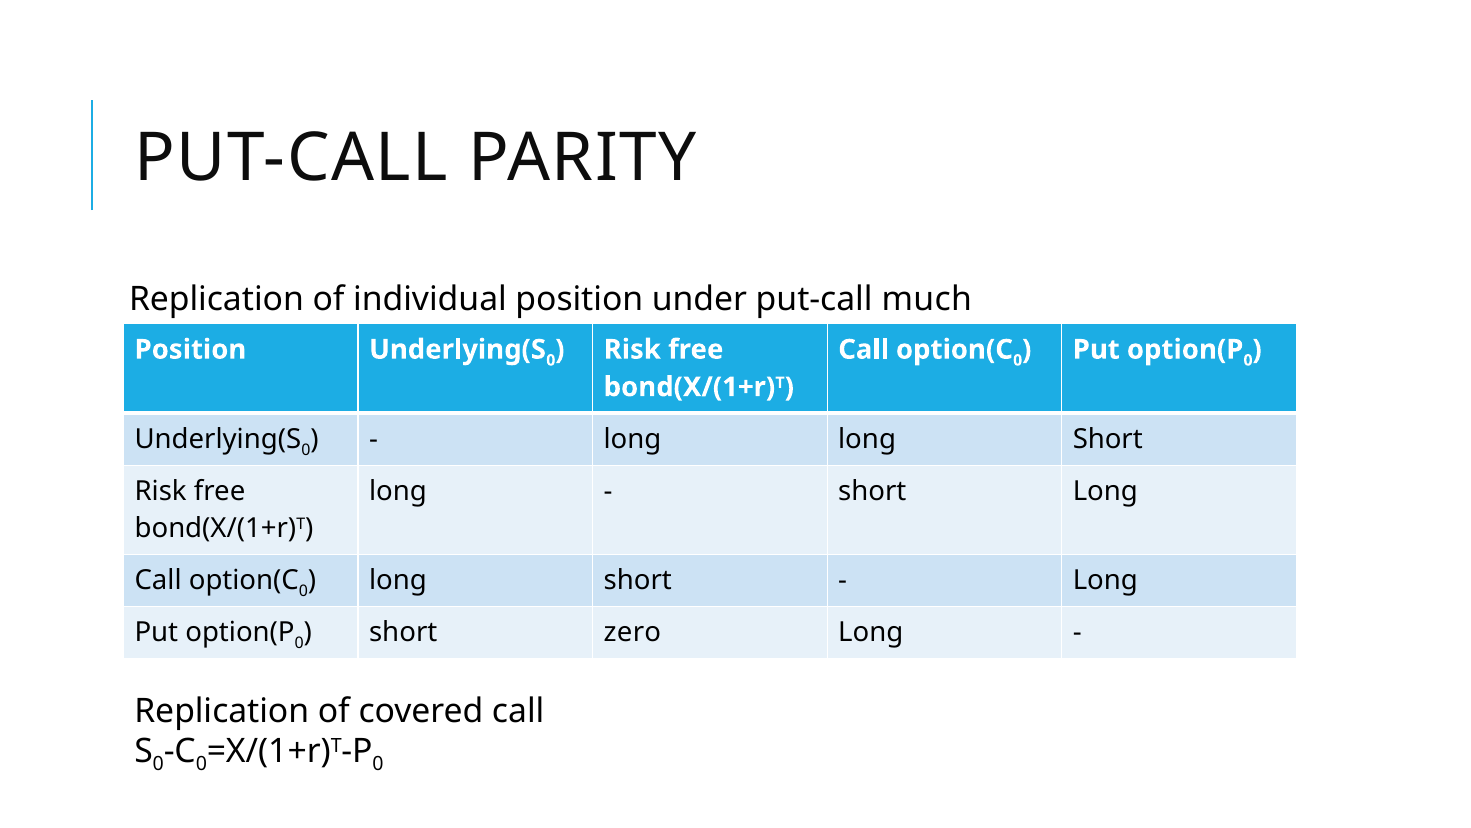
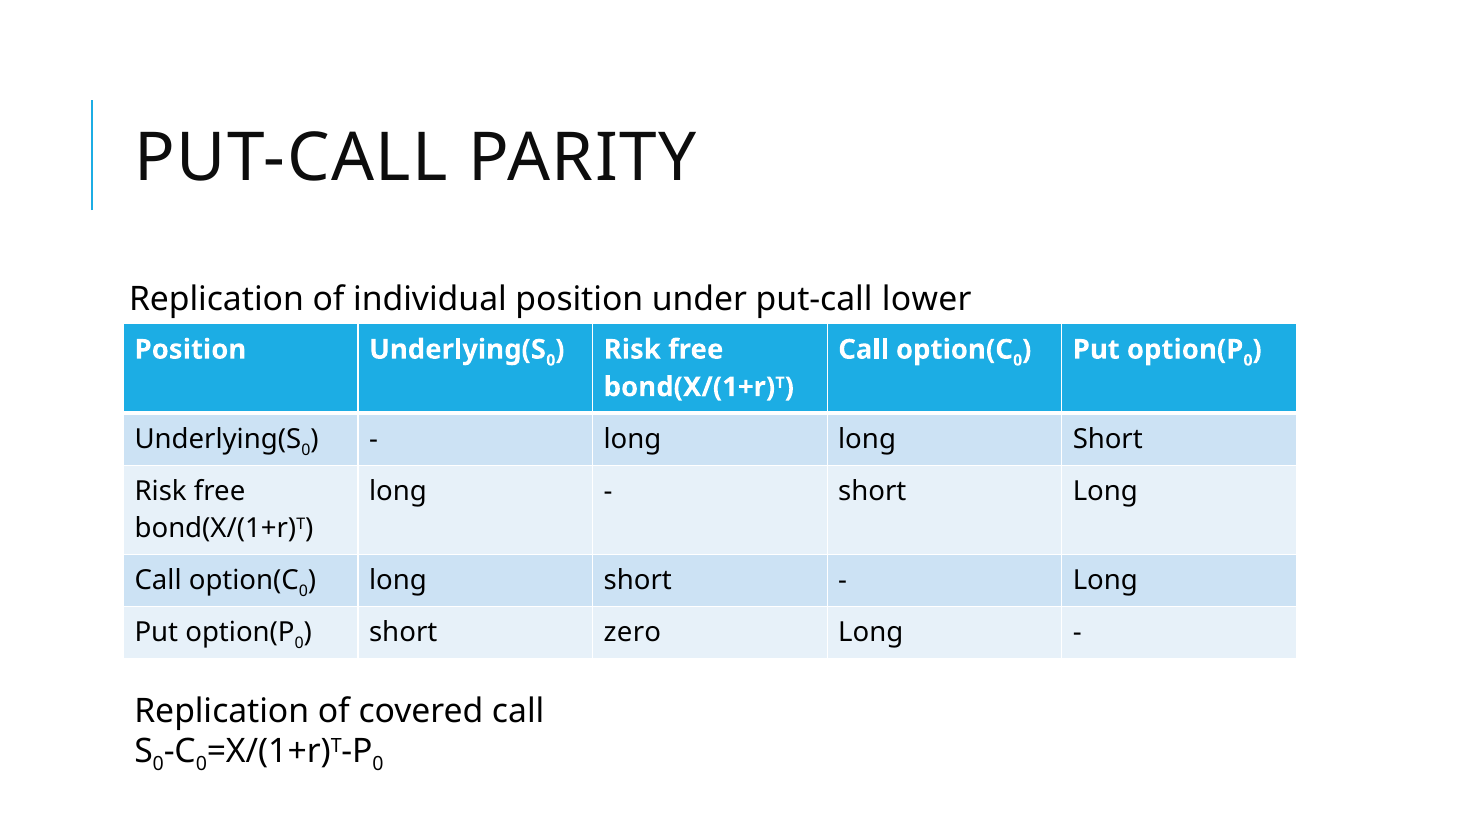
much: much -> lower (927, 299)
